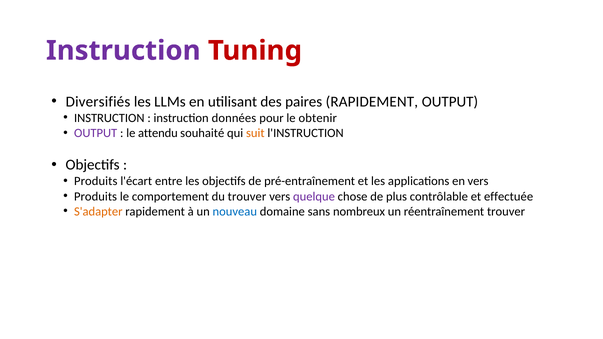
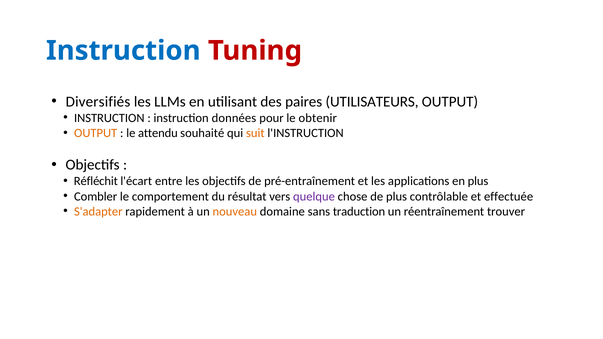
Instruction colour: purple -> blue (123, 51)
paires RAPIDEMENT: RAPIDEMENT -> UTILISATEURS (372, 102)
OUTPUT colour: purple -> orange (96, 133)
Produits: Produits -> Réfléchit (96, 181)
en vers: vers -> plus (478, 181)
Produits: Produits -> Combler (96, 197)
du trouver: trouver -> résultat (247, 197)
nouveau colour: blue -> orange (235, 212)
nombreux: nombreux -> traduction (359, 212)
